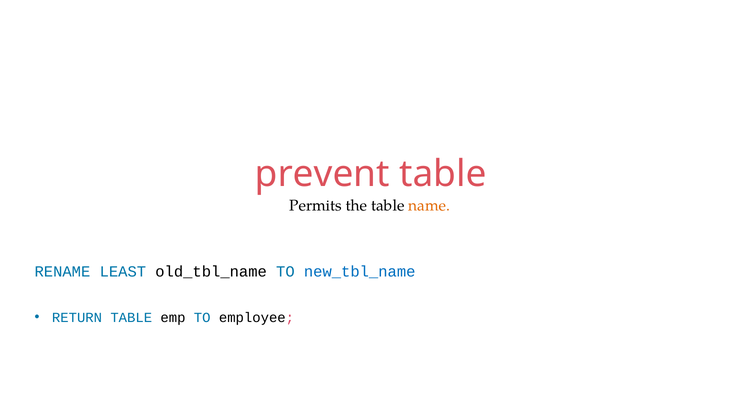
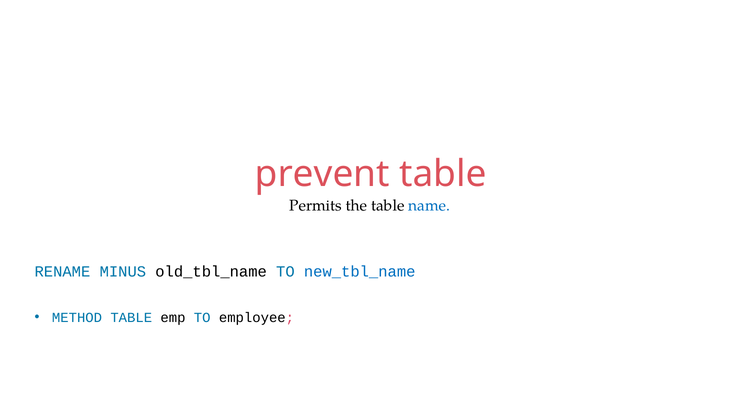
name colour: orange -> blue (429, 206)
LEAST: LEAST -> MINUS (123, 272)
RETURN: RETURN -> METHOD (77, 318)
